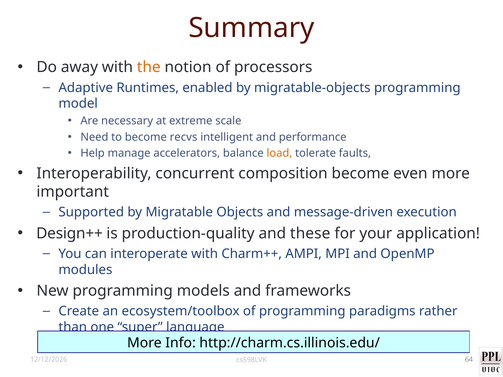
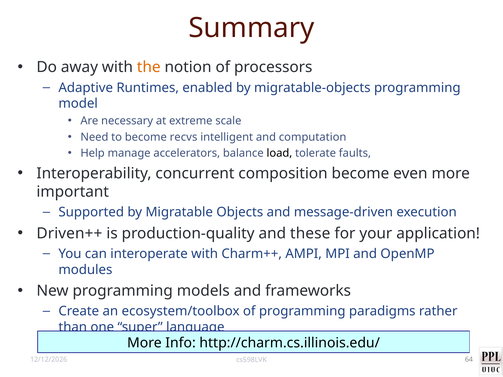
performance: performance -> computation (313, 137)
load colour: orange -> black (279, 153)
Design++: Design++ -> Driven++ (69, 234)
